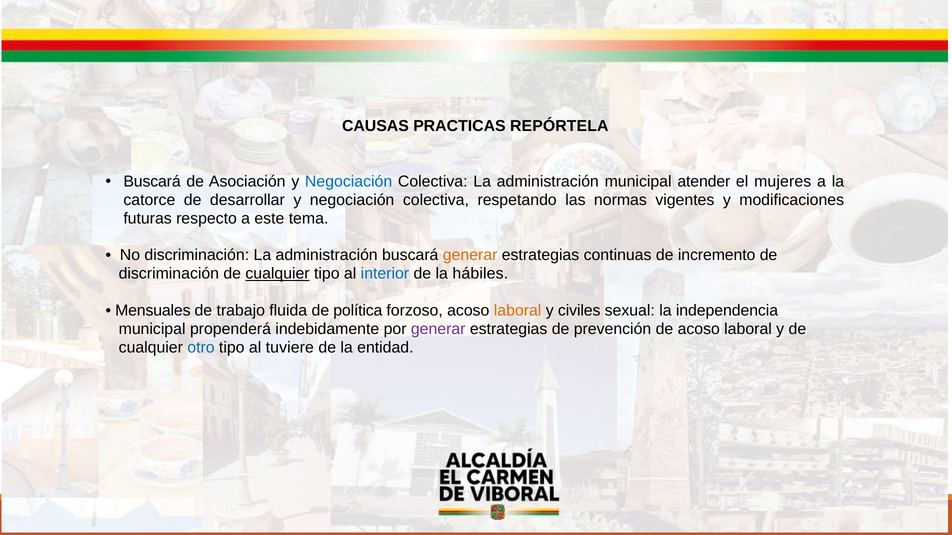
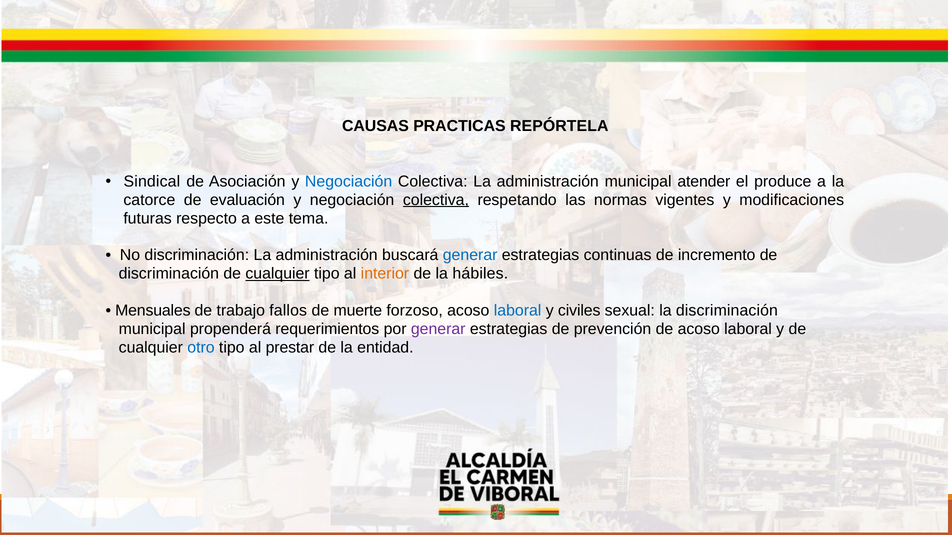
Buscará: Buscará -> Sindical (152, 182)
mujeres: mujeres -> produce (783, 182)
desarrollar: desarrollar -> evaluación (247, 200)
colectiva underline: none -> present (436, 200)
generar colour: orange -> blue (470, 255)
interior colour: blue -> orange (385, 274)
fluida: fluida -> fallos (288, 311)
política: política -> muerte (358, 311)
laboral colour: orange -> blue (518, 311)
la independencia: independencia -> discriminación (727, 311)
indebidamente: indebidamente -> requerimientos (327, 329)
tuviere: tuviere -> prestar (290, 348)
